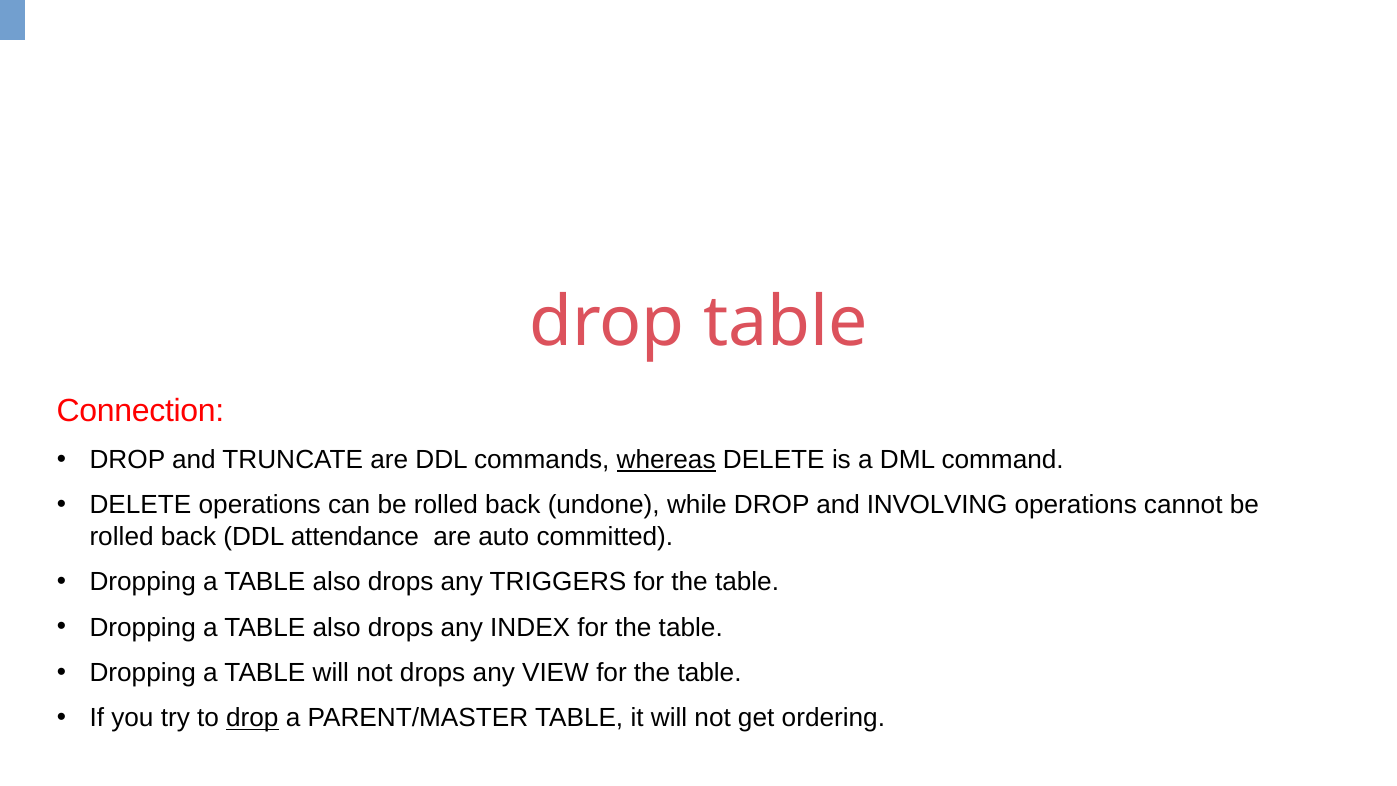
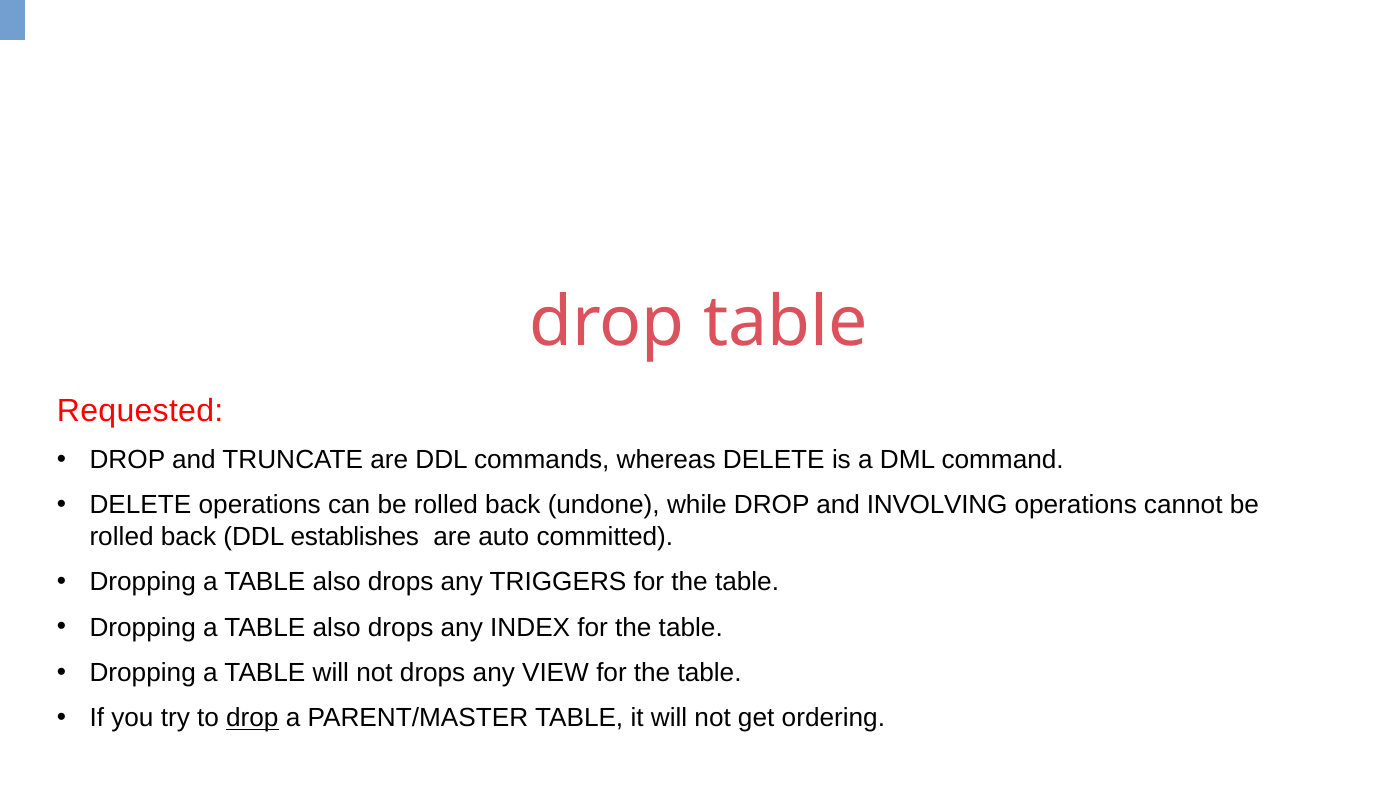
Connection: Connection -> Requested (140, 411)
whereas underline: present -> none (666, 460)
attendance: attendance -> establishes (355, 537)
